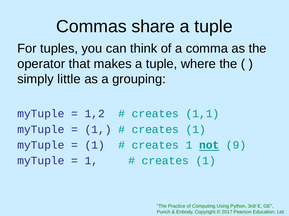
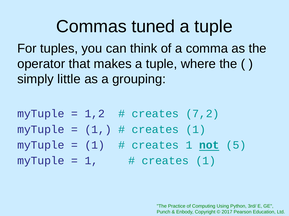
share: share -> tuned (153, 27)
1,1: 1,1 -> 7,2 (202, 114)
9: 9 -> 5 (236, 146)
